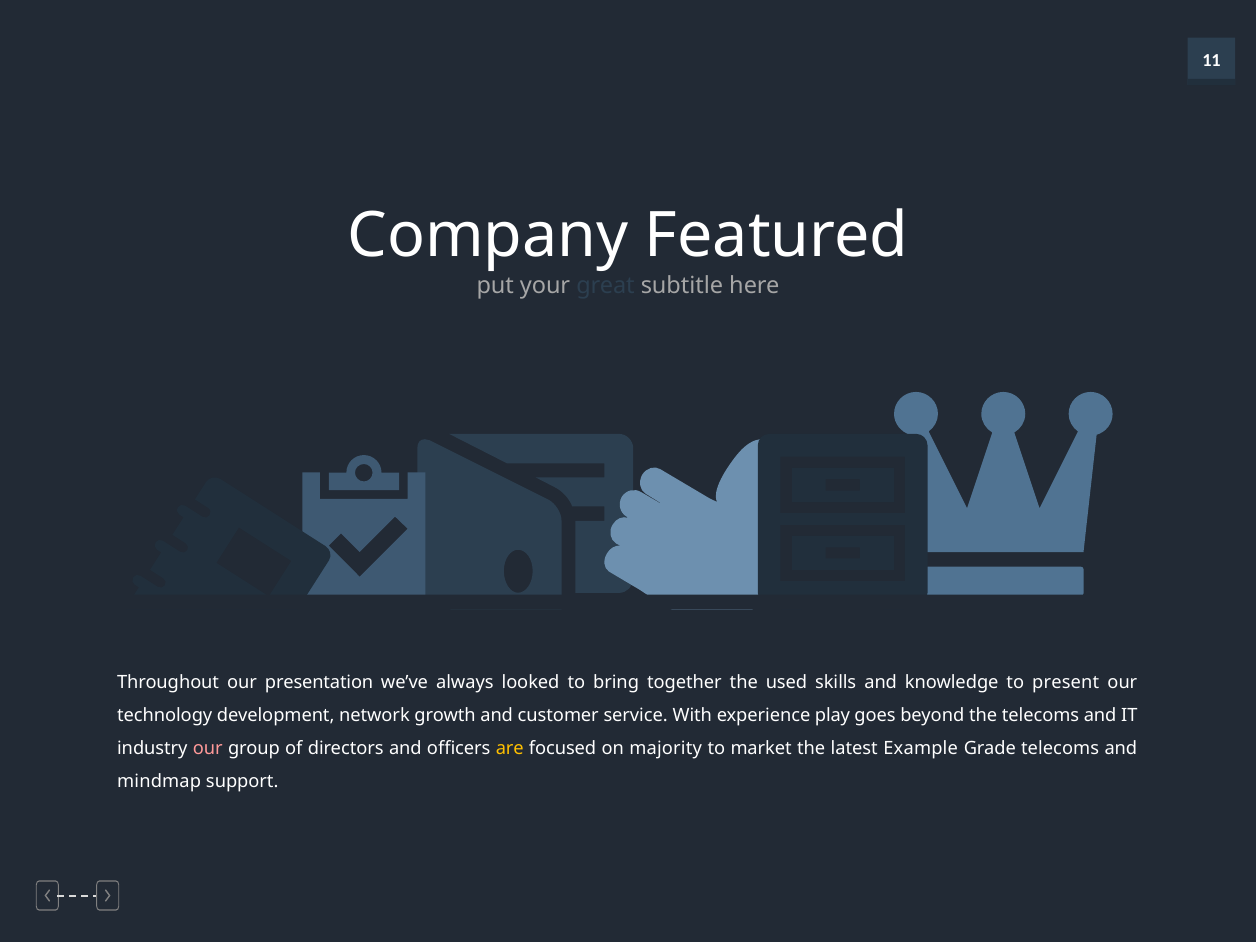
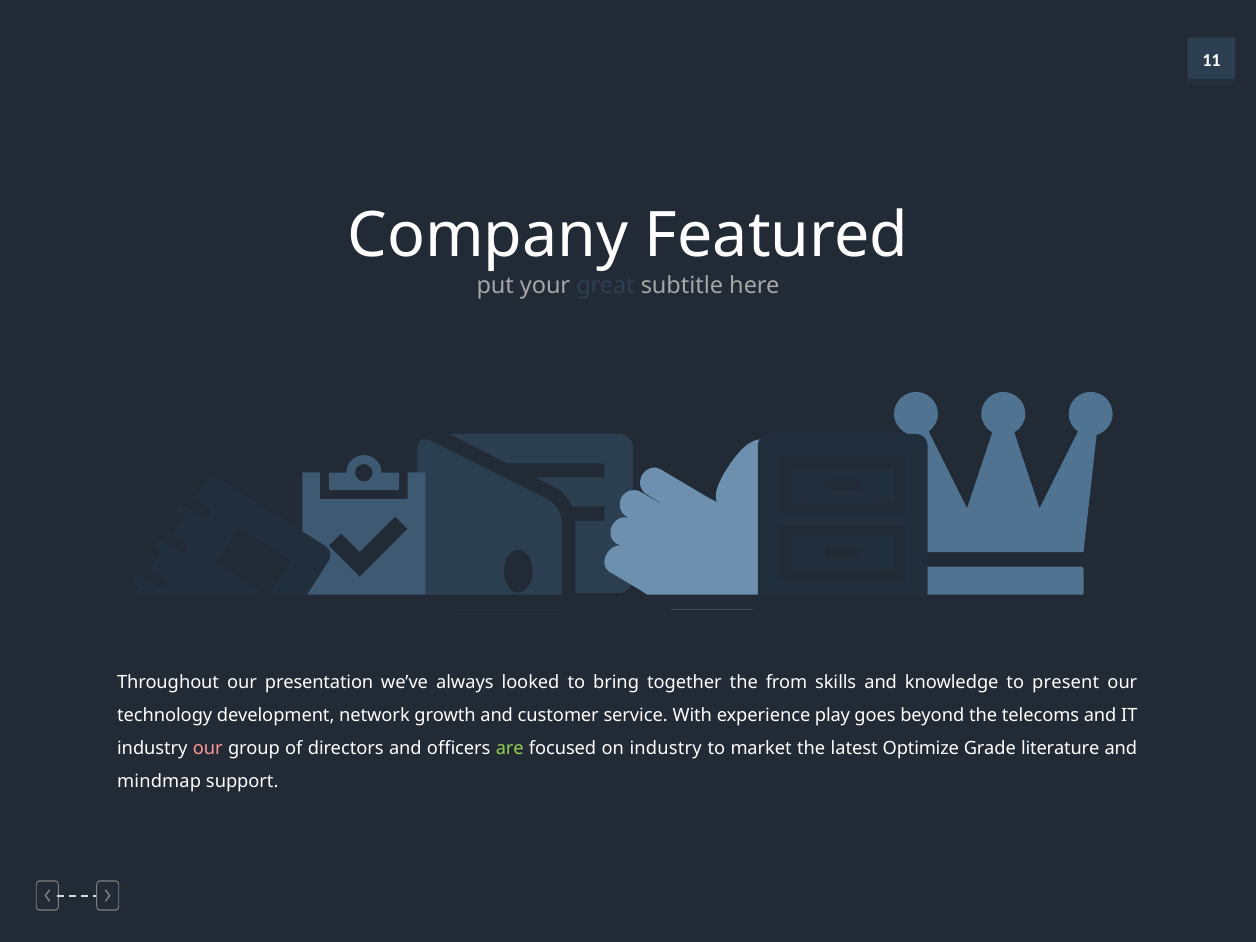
used: used -> from (787, 683)
are colour: yellow -> light green (510, 749)
on majority: majority -> industry (666, 749)
Example: Example -> Optimize (921, 749)
Grade telecoms: telecoms -> literature (1060, 749)
